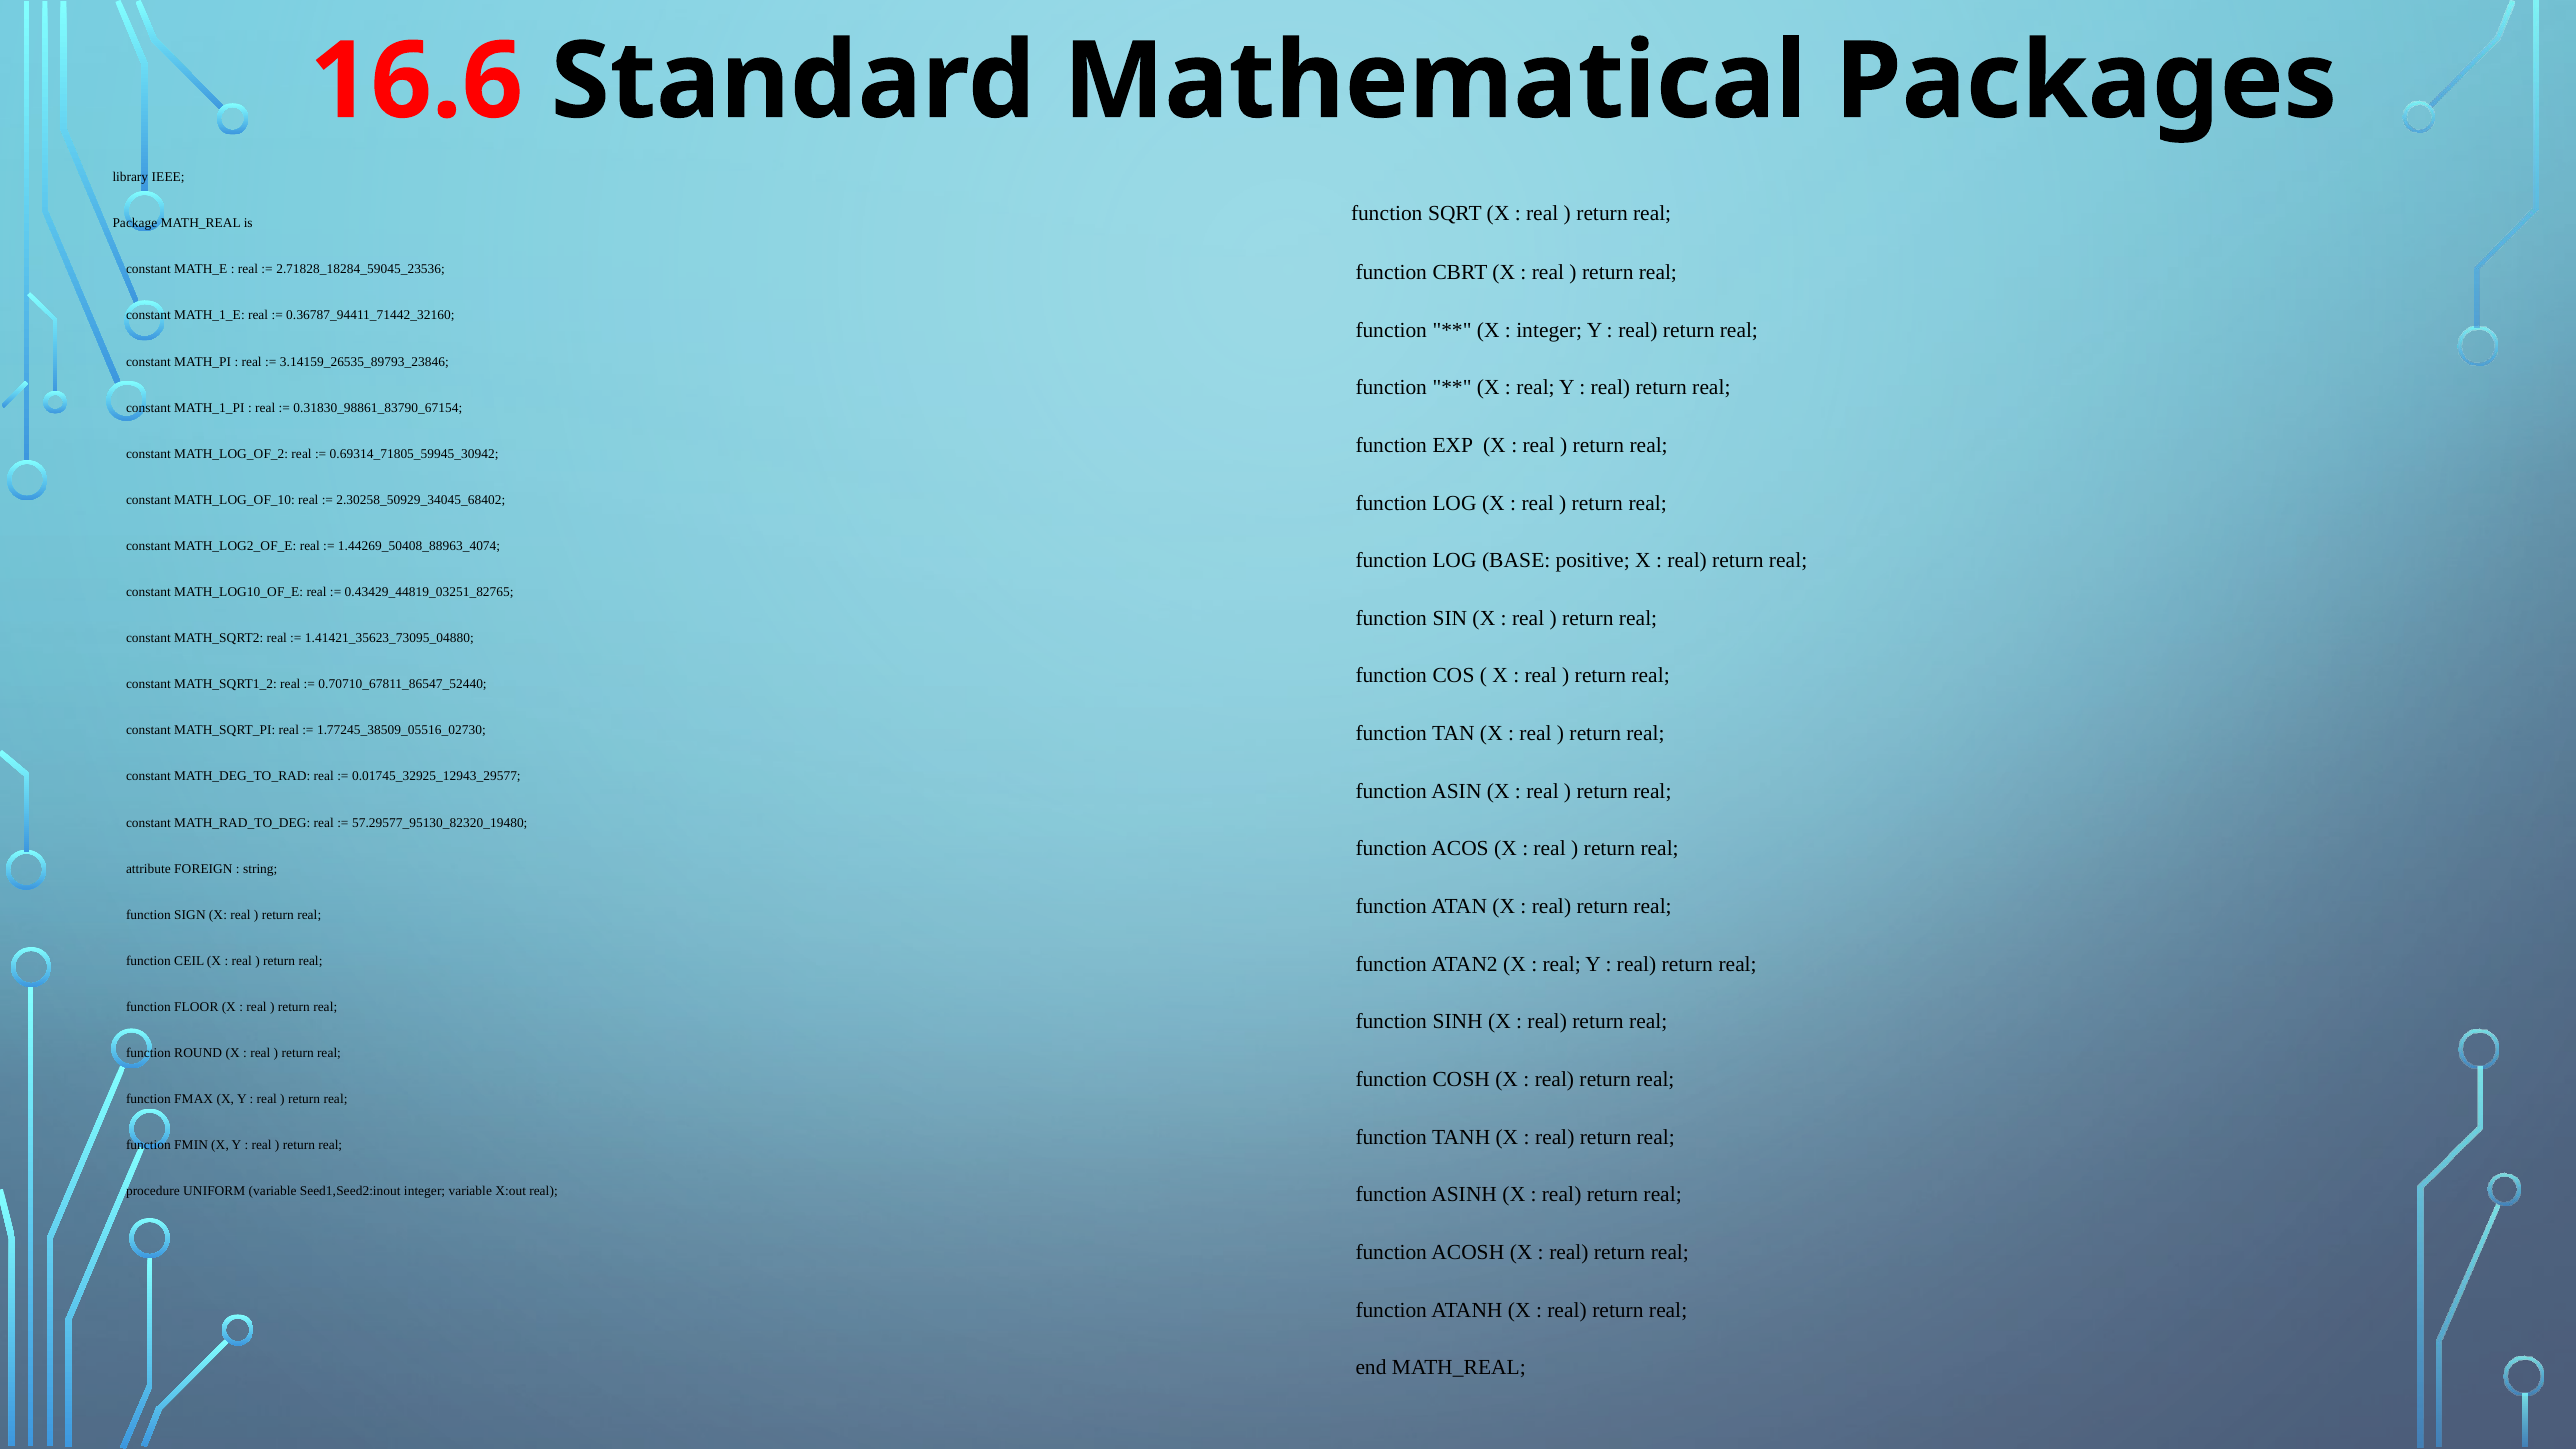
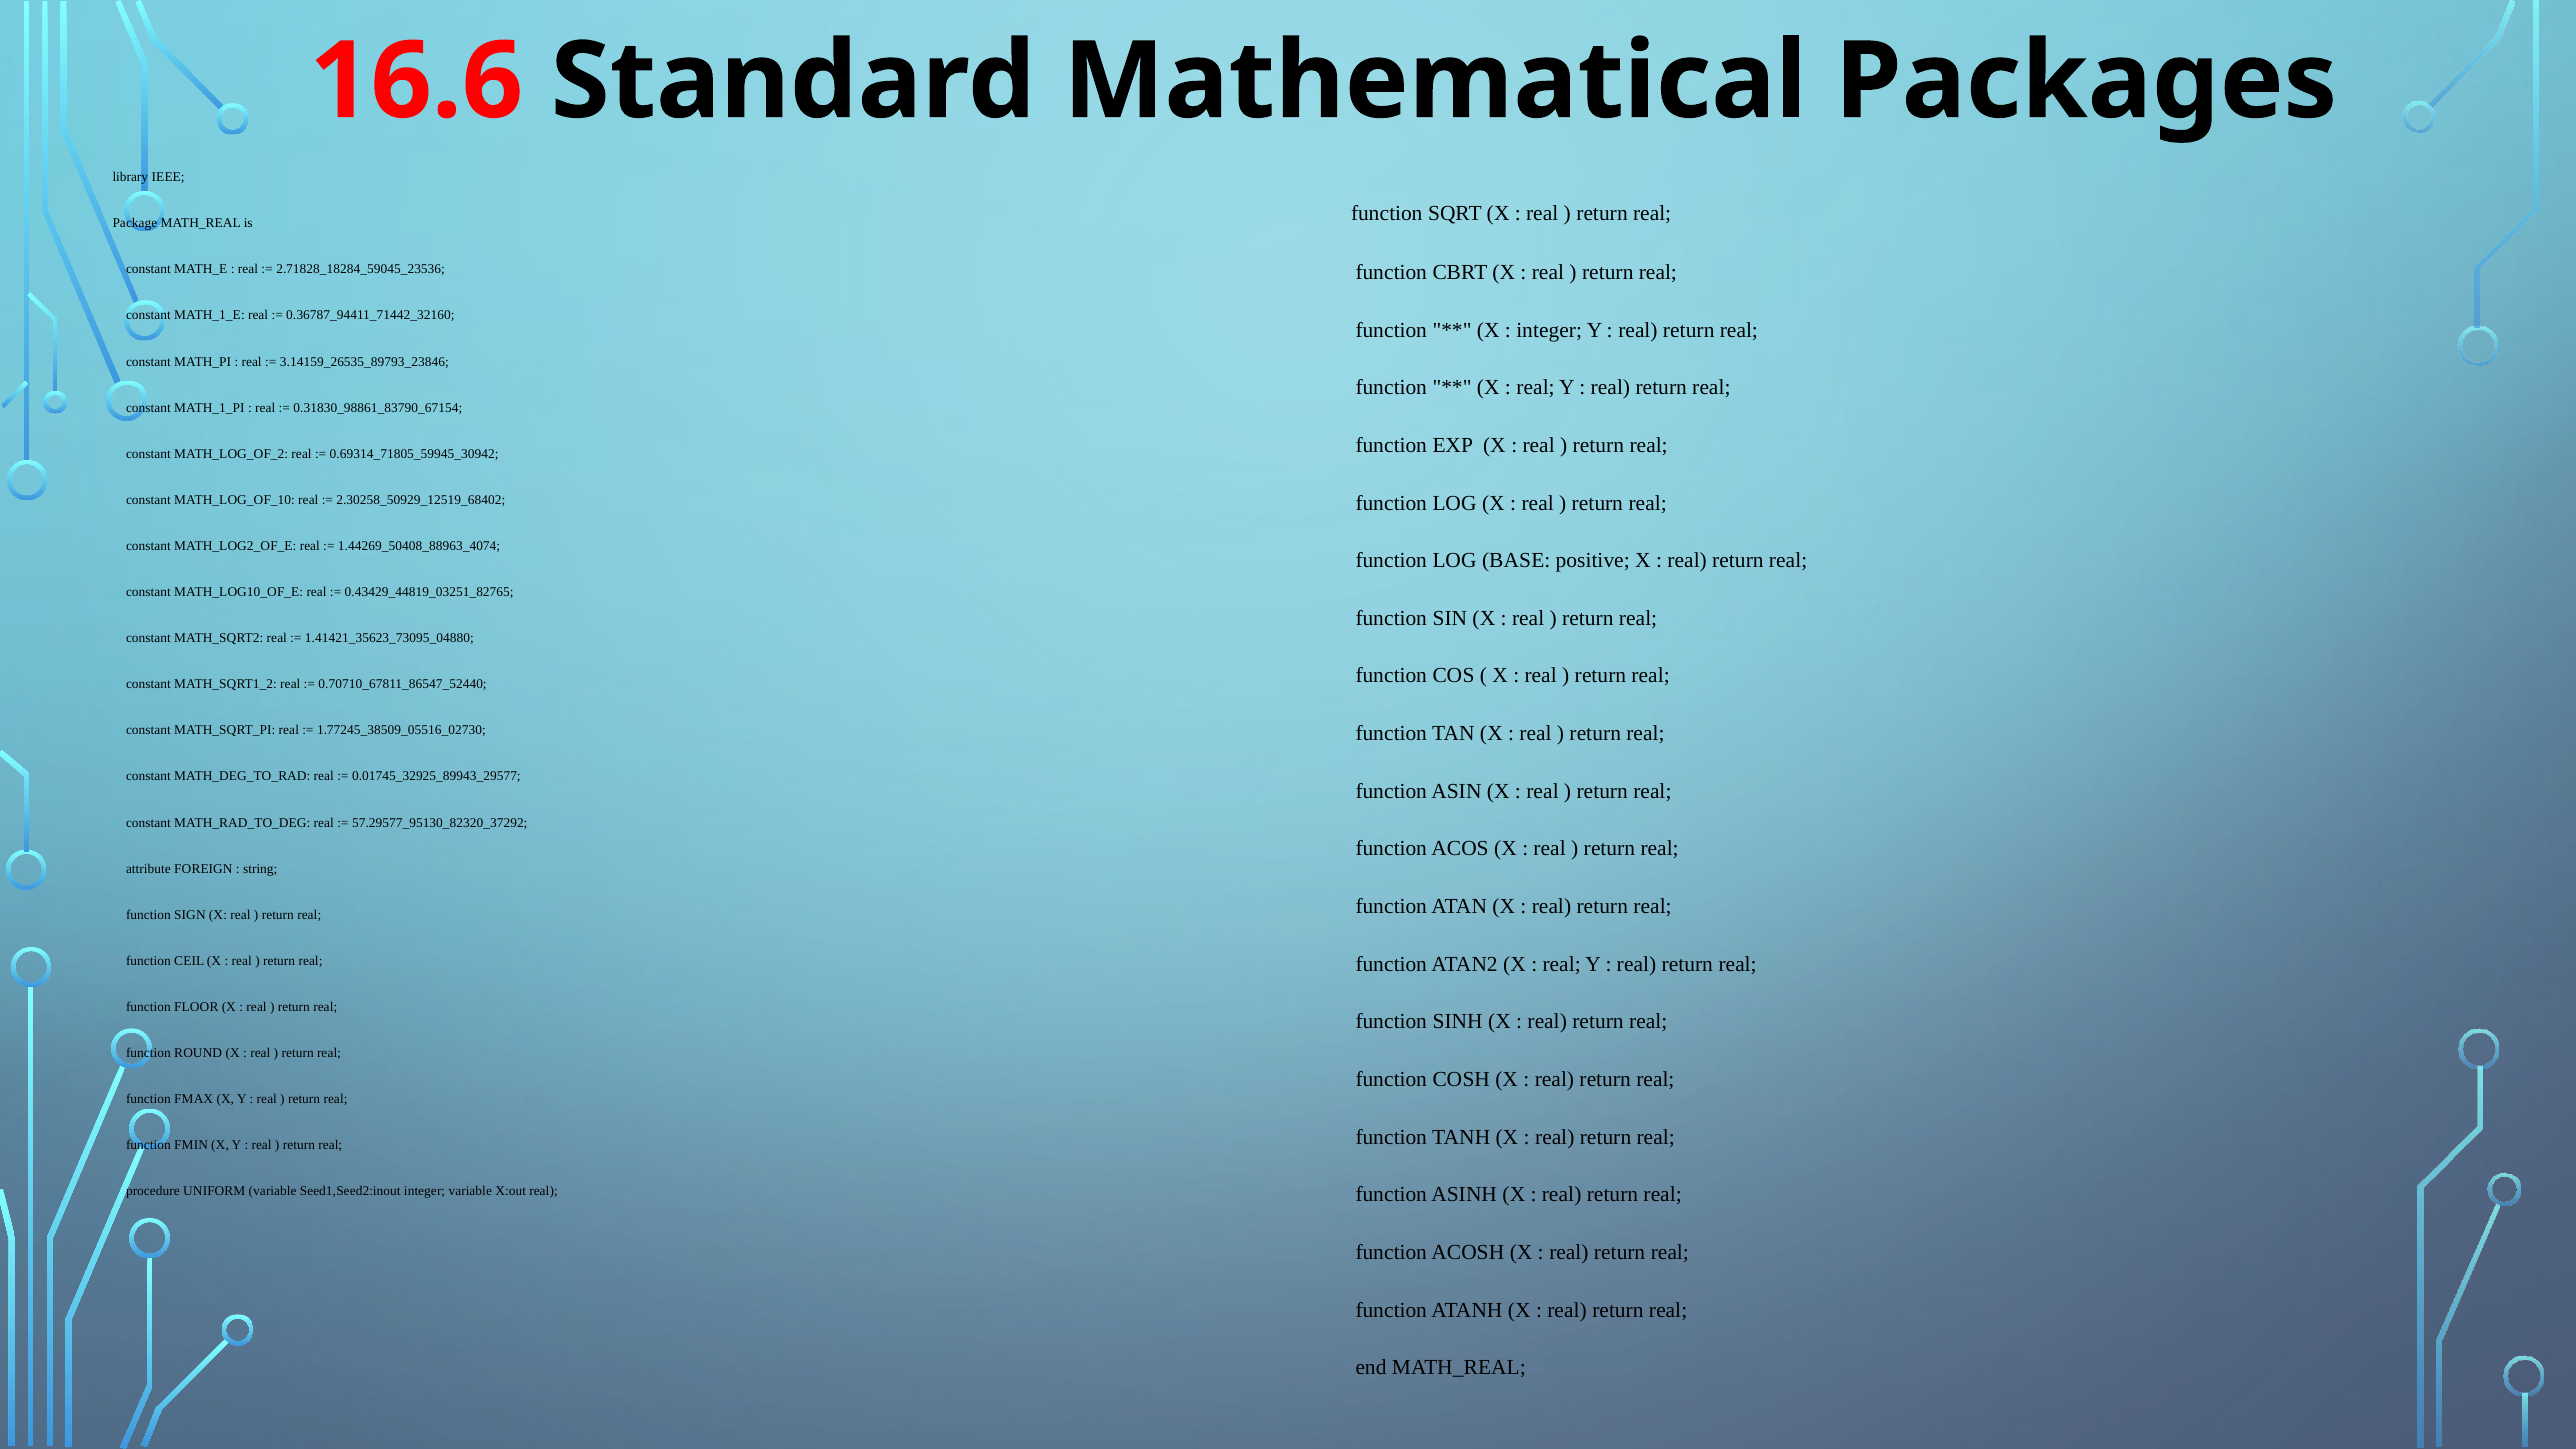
2.30258_50929_34045_68402: 2.30258_50929_34045_68402 -> 2.30258_50929_12519_68402 (421, 500)
0.01745_32925_12943_29577: 0.01745_32925_12943_29577 -> 0.01745_32925_89943_29577 (436, 777)
57.29577_95130_82320_19480: 57.29577_95130_82320_19480 -> 57.29577_95130_82320_37292 (440, 823)
